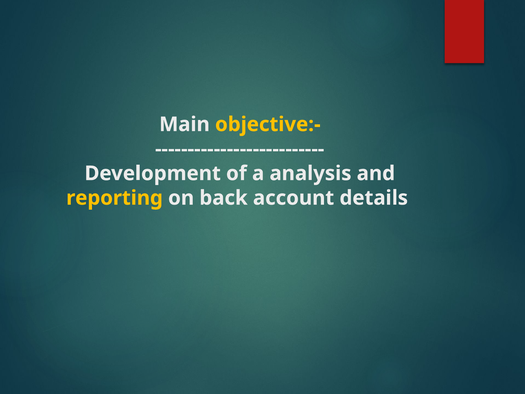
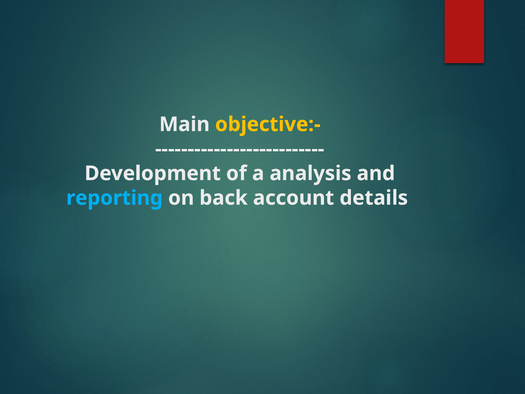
reporting colour: yellow -> light blue (115, 198)
